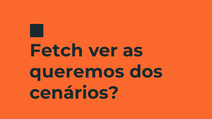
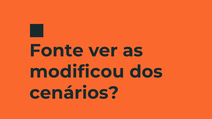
Fetch: Fetch -> Fonte (56, 51)
queremos: queremos -> modificou (77, 72)
